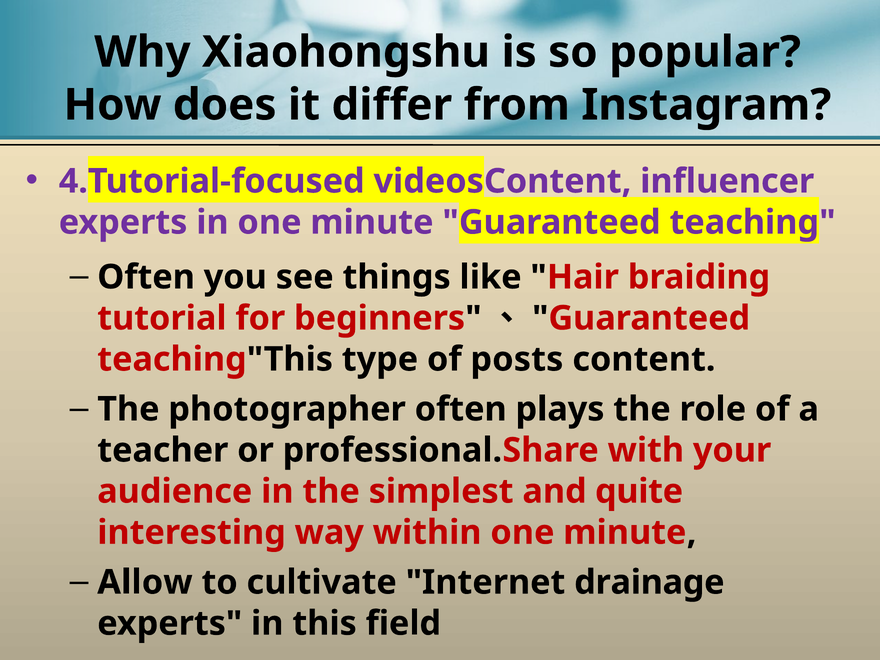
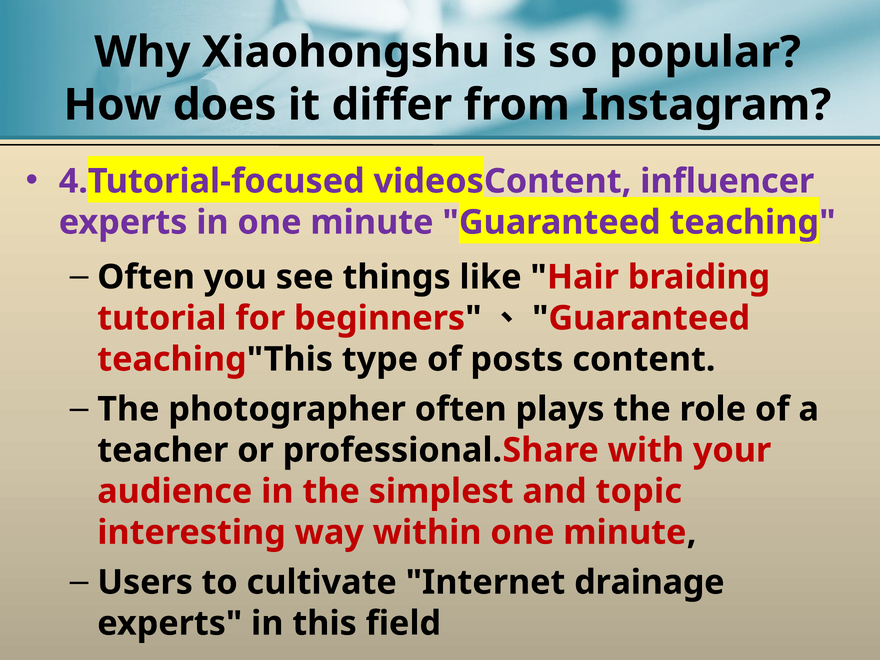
quite: quite -> topic (639, 491)
Allow: Allow -> Users (145, 582)
